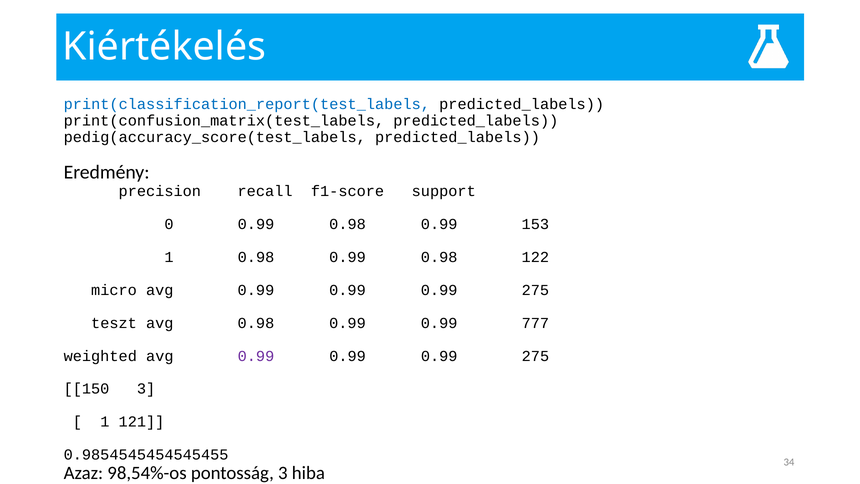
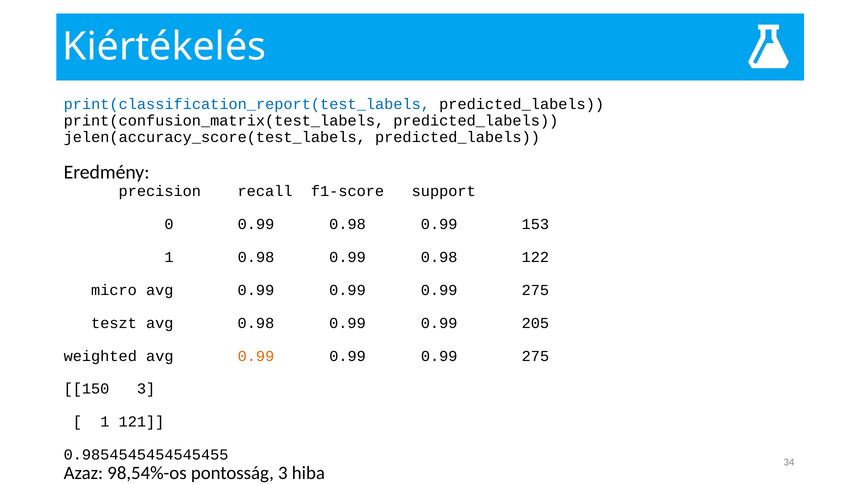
pedig(accuracy_score(test_labels: pedig(accuracy_score(test_labels -> jelen(accuracy_score(test_labels (215, 137)
777: 777 -> 205 (535, 323)
0.99 colour: purple -> orange (256, 356)
